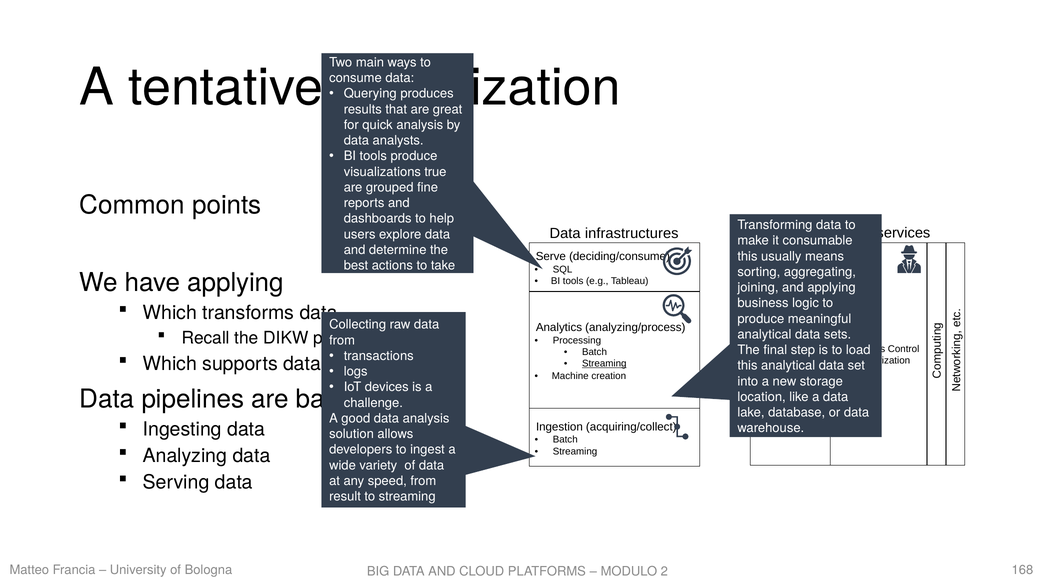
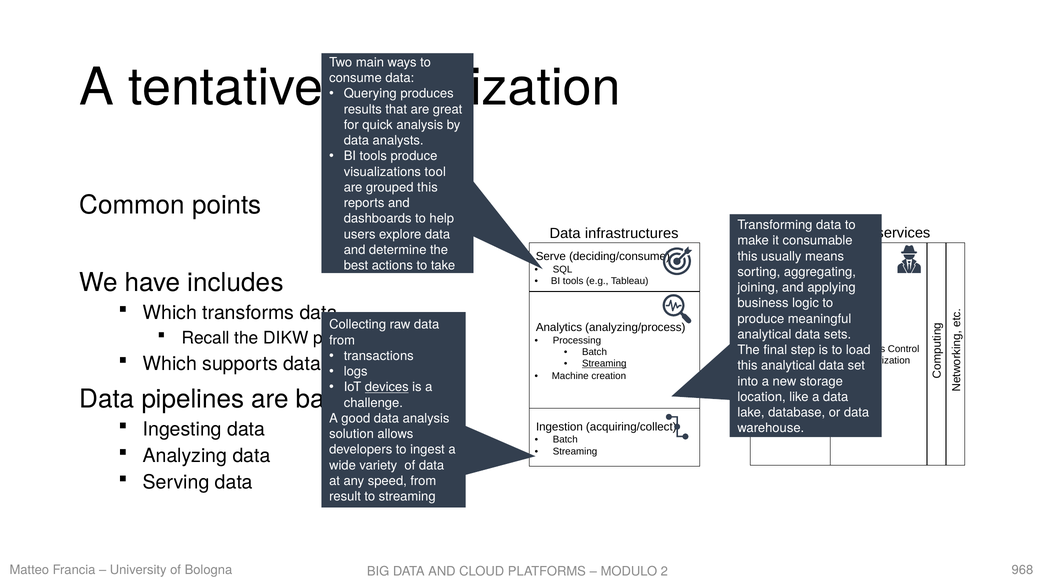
true: true -> tool (435, 172)
grouped fine: fine -> this (428, 187)
have applying: applying -> includes (235, 283)
devices underline: none -> present (387, 387)
168: 168 -> 968 (1022, 569)
